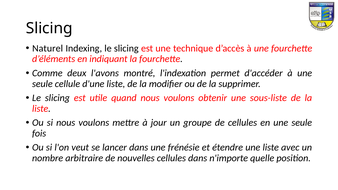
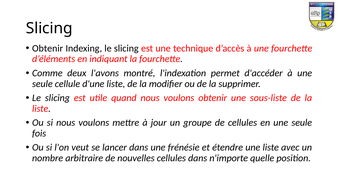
Naturel: Naturel -> Obtenir (48, 48)
